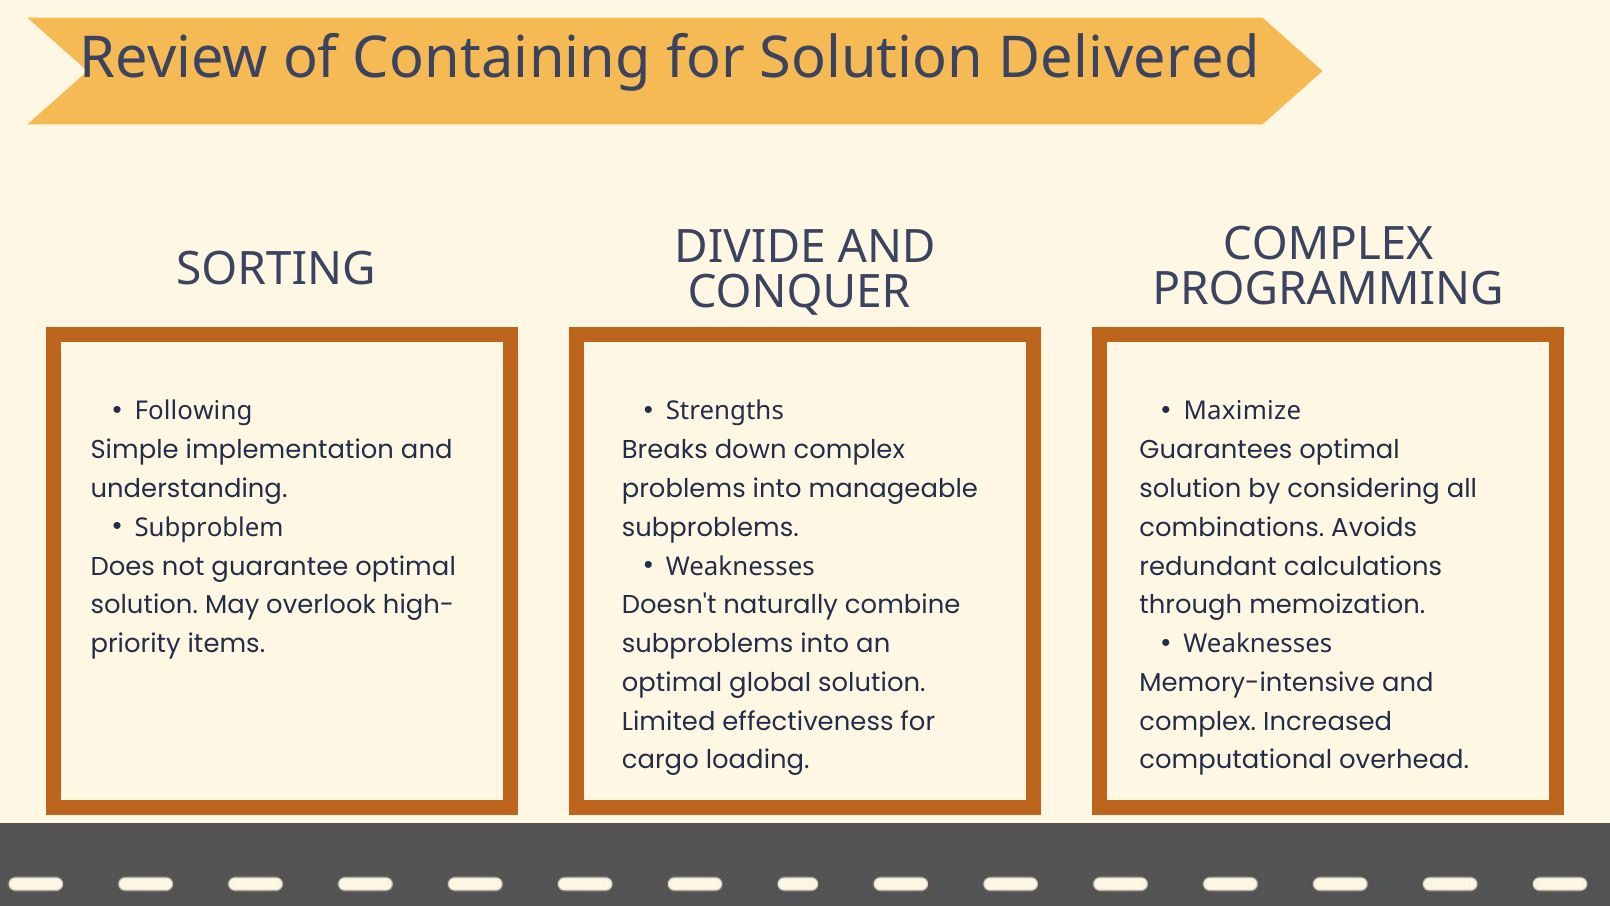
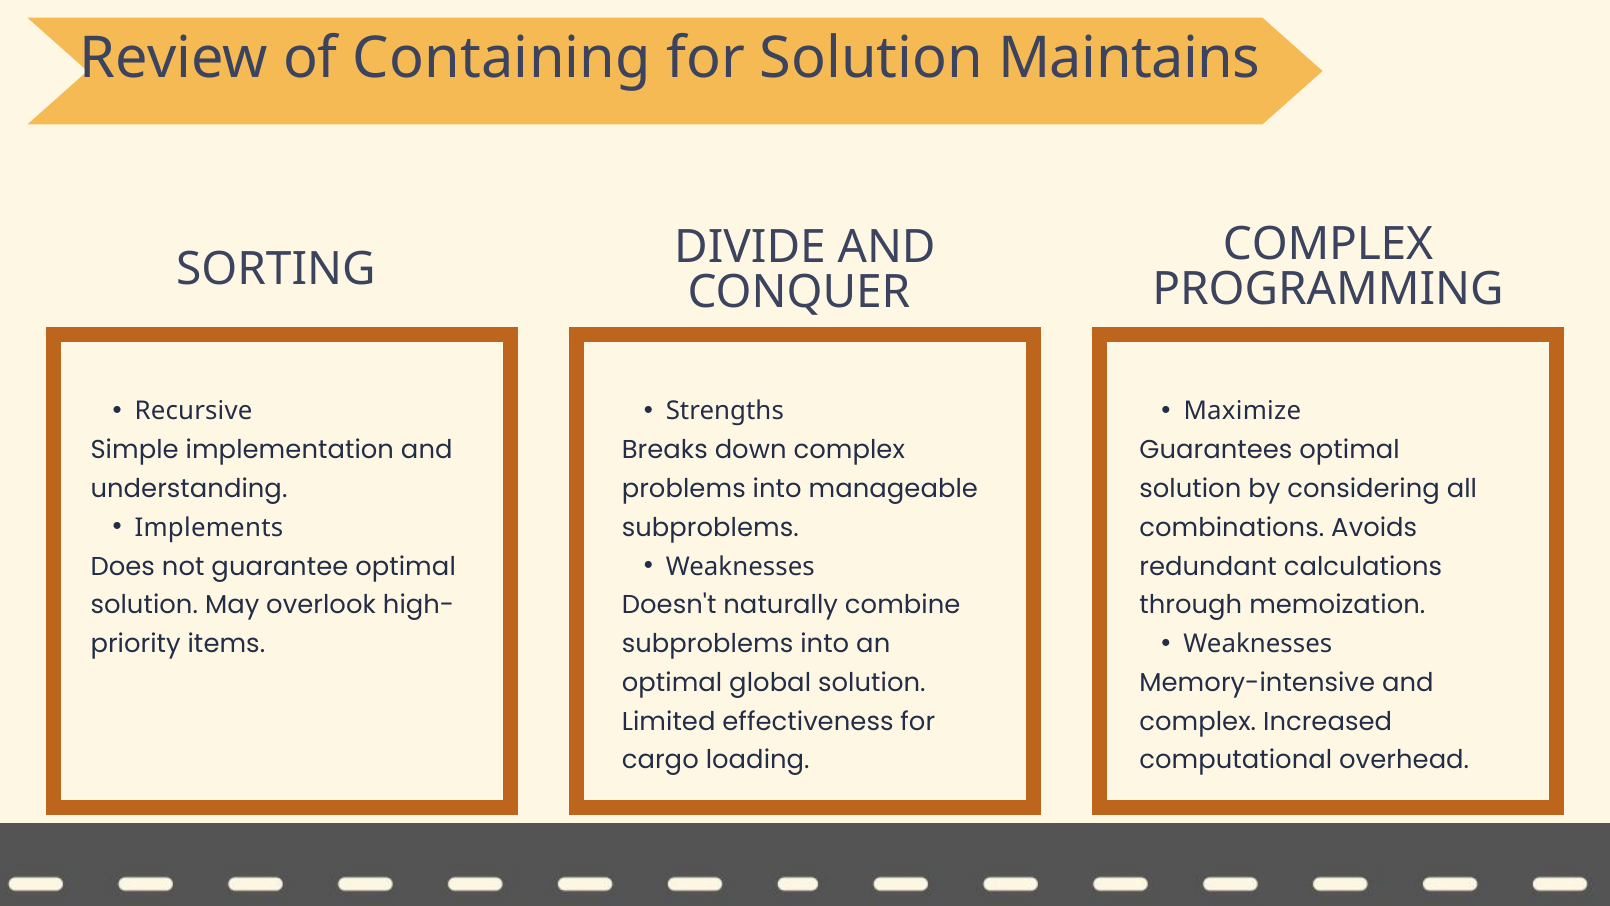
Delivered: Delivered -> Maintains (1129, 58)
Following: Following -> Recursive (193, 411)
Subproblem: Subproblem -> Implements (209, 528)
